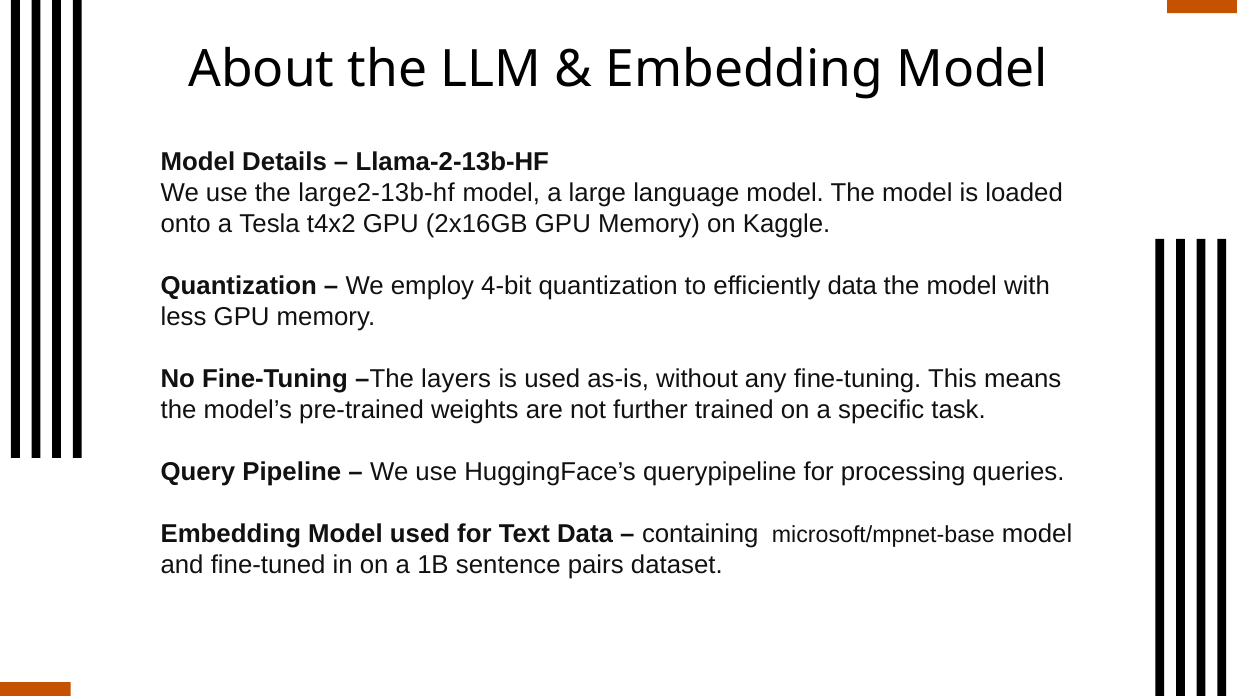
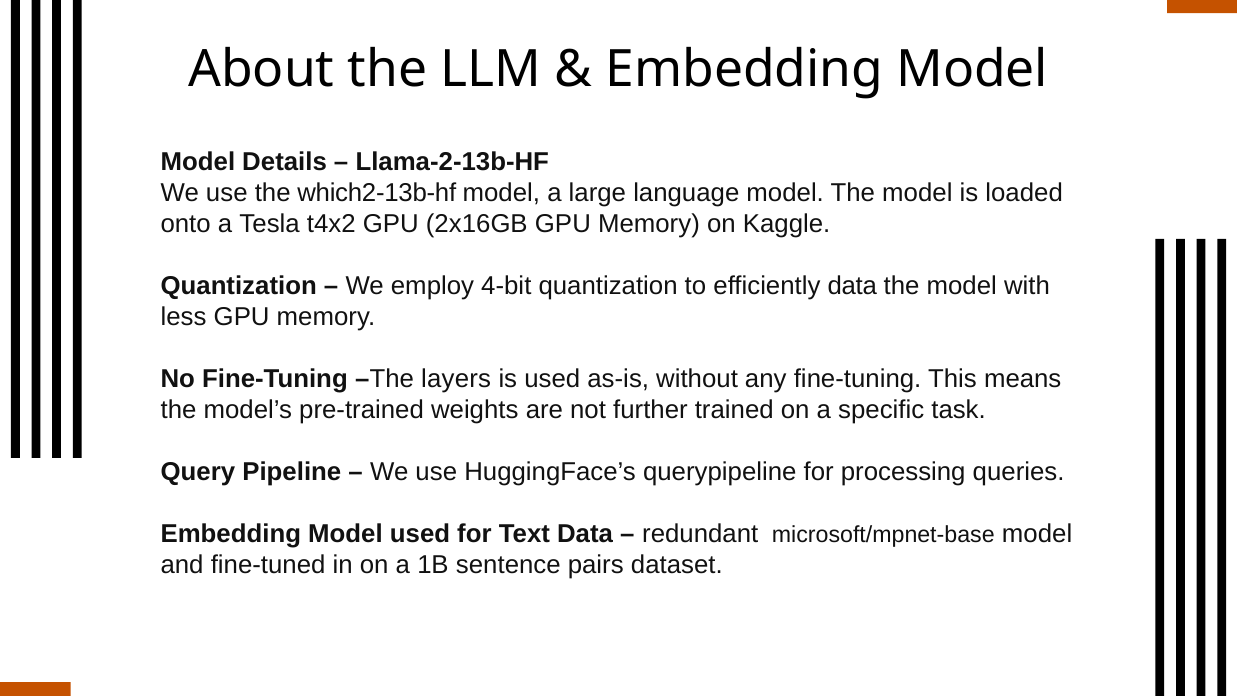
large2-13b-hf: large2-13b-hf -> which2-13b-hf (377, 193)
containing: containing -> redundant (700, 534)
